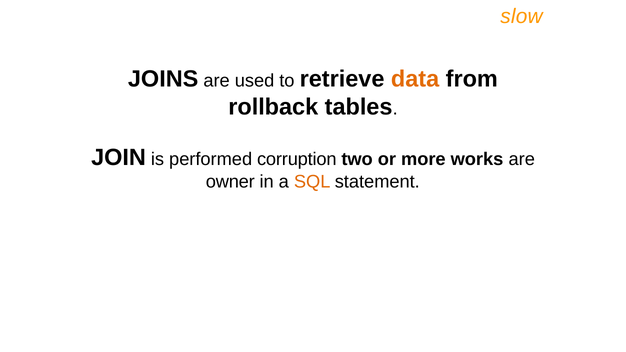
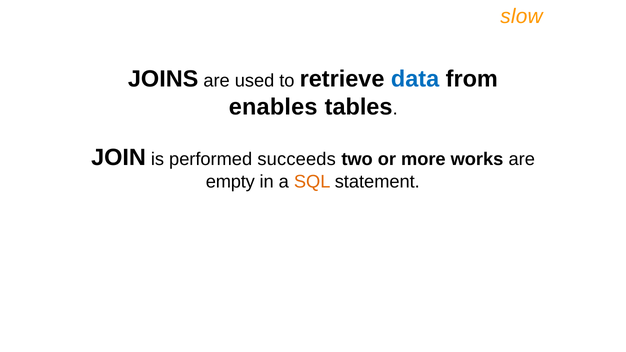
data colour: orange -> blue (415, 79)
rollback: rollback -> enables (273, 107)
corruption: corruption -> succeeds (297, 159)
owner: owner -> empty (230, 182)
